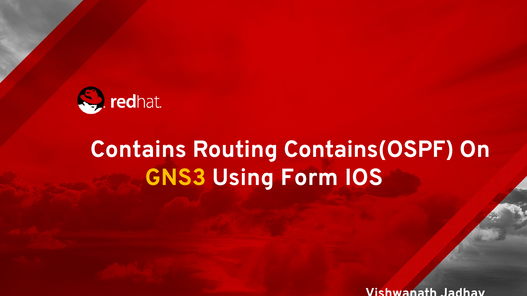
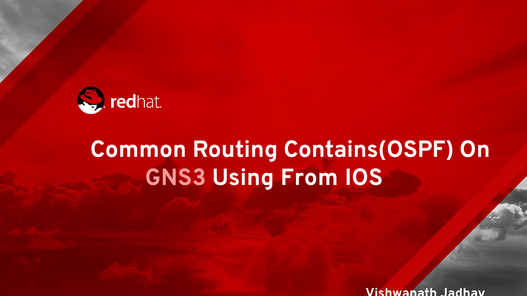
Contains: Contains -> Common (138, 149)
GNS3 colour: yellow -> pink (175, 178)
Form: Form -> From (309, 178)
